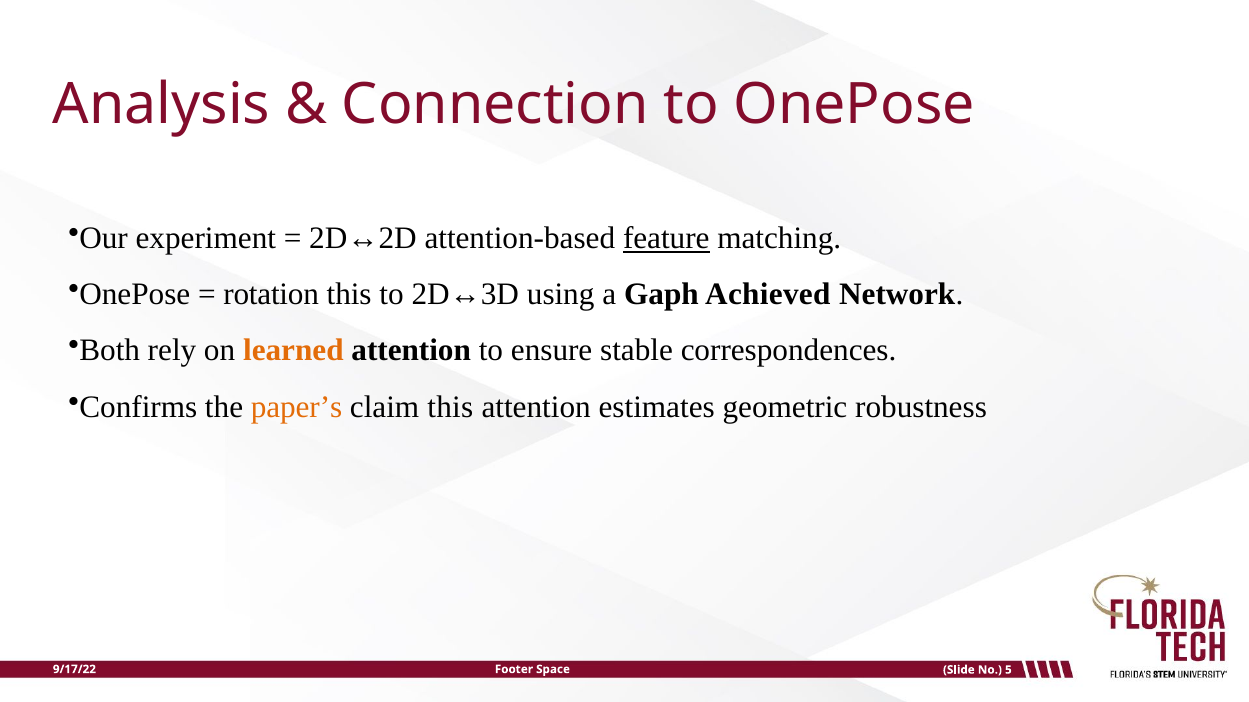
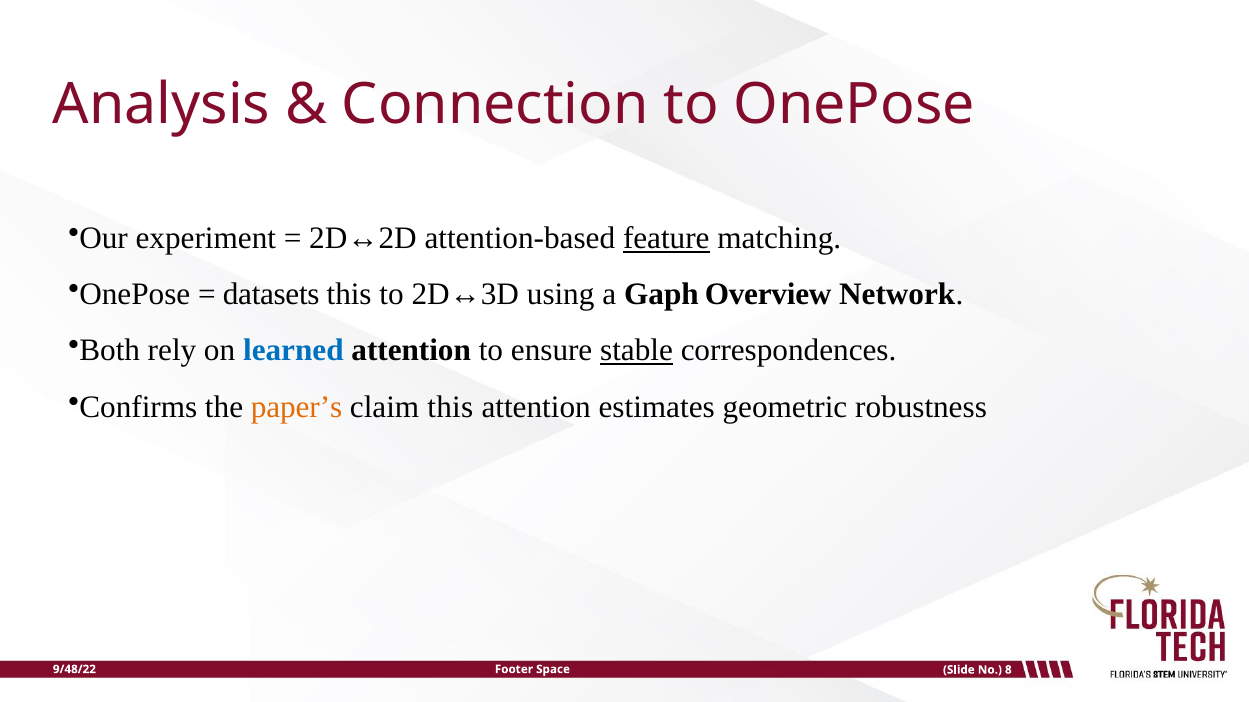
rotation: rotation -> datasets (271, 295)
Achieved: Achieved -> Overview (768, 295)
learned colour: orange -> blue (293, 351)
stable underline: none -> present (637, 351)
9/17/22: 9/17/22 -> 9/48/22 (74, 670)
5: 5 -> 8 (1008, 670)
